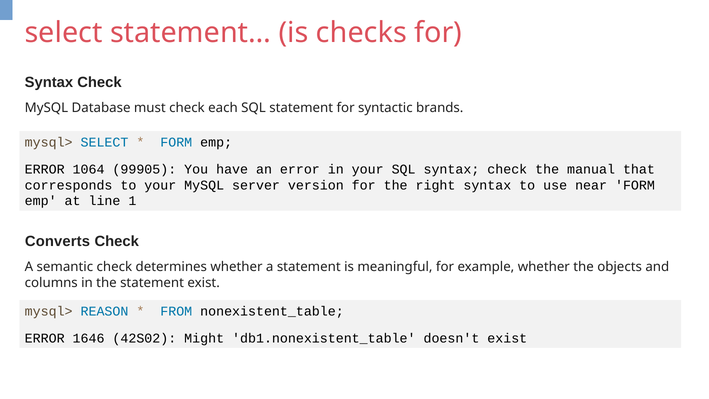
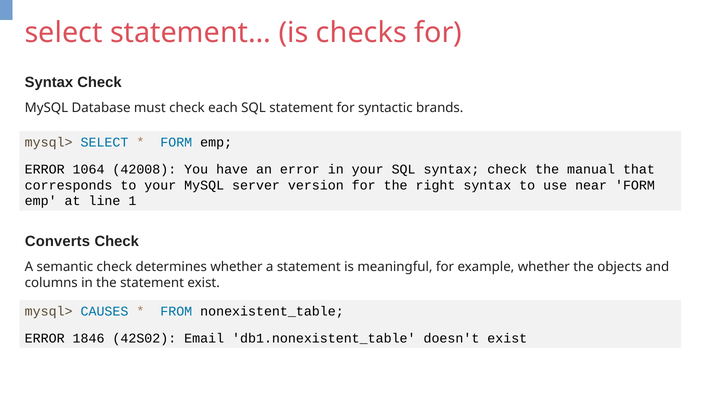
99905: 99905 -> 42008 (144, 169)
REASON: REASON -> CAUSES (104, 311)
1646: 1646 -> 1846 (89, 338)
Might: Might -> Email (204, 338)
